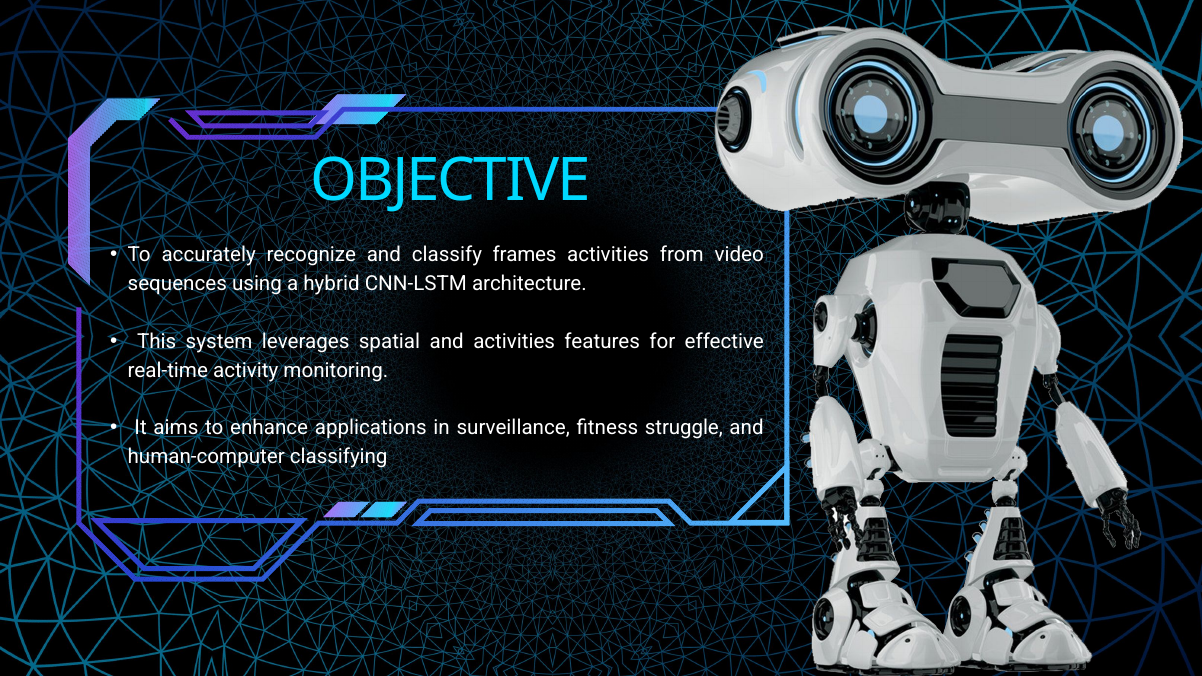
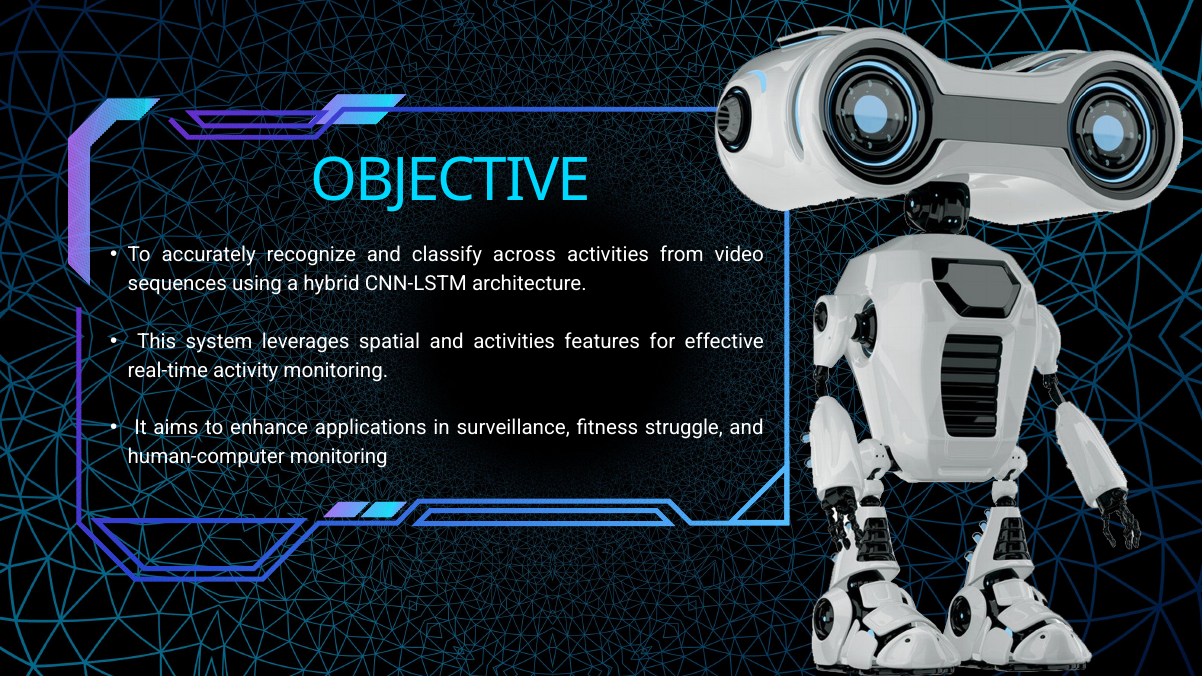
frames: frames -> across (524, 255)
human-computer classifying: classifying -> monitoring (339, 457)
